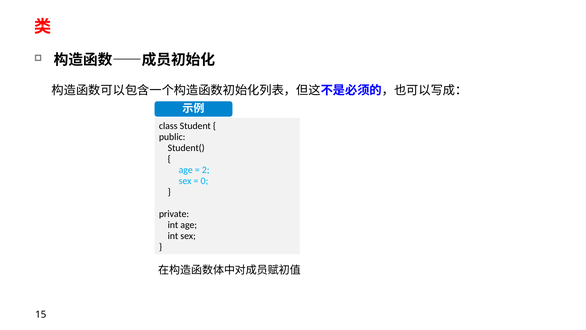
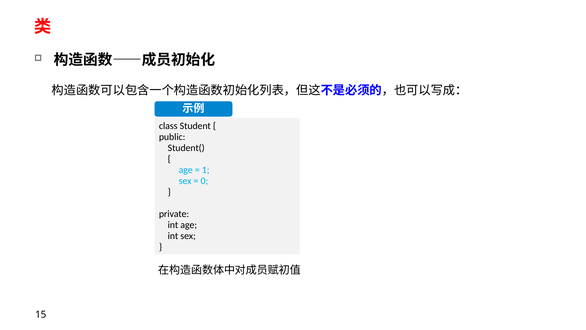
2: 2 -> 1 (206, 170)
